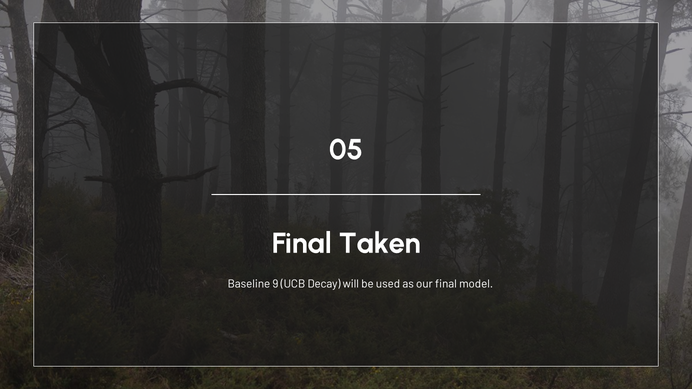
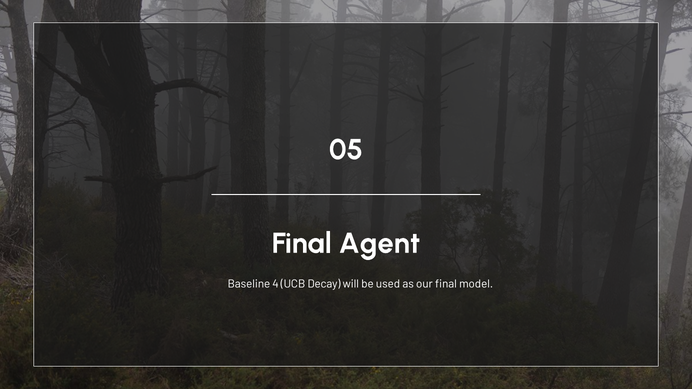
Taken: Taken -> Agent (379, 243)
9: 9 -> 4 (275, 284)
